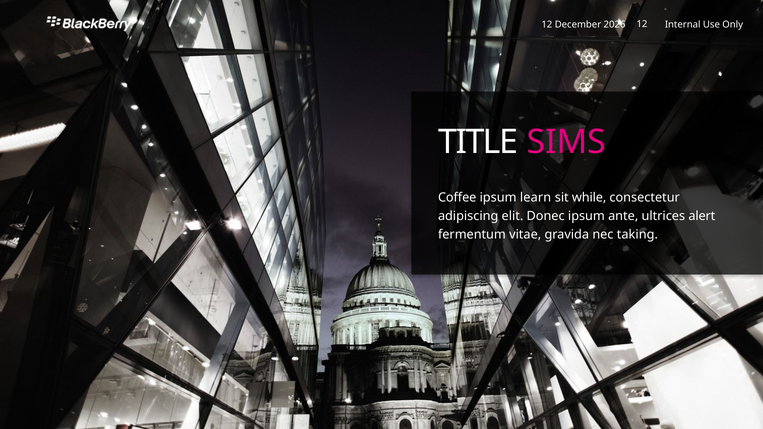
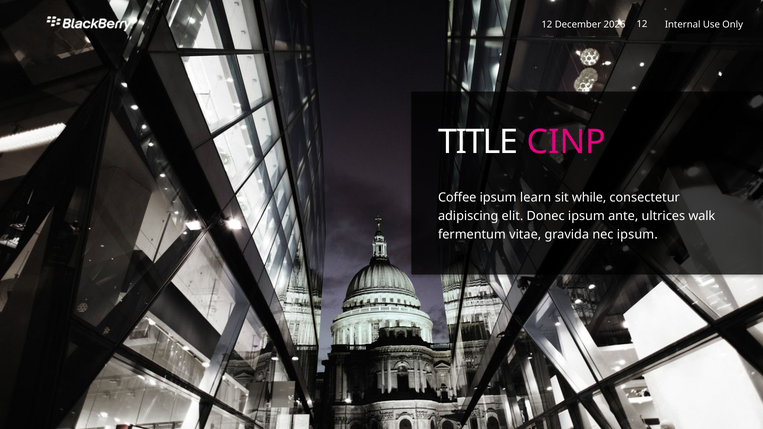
SIMS: SIMS -> CINP (566, 142)
alert: alert -> walk (702, 216)
nec taking: taking -> ipsum (637, 234)
